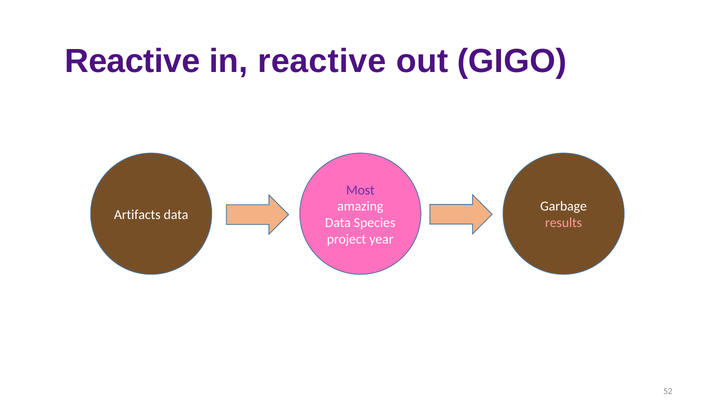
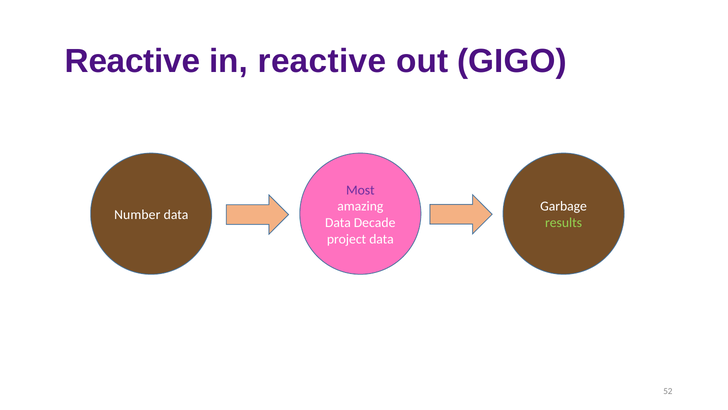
Artifacts: Artifacts -> Number (137, 214)
Species: Species -> Decade (375, 223)
results colour: pink -> light green (564, 223)
project year: year -> data (381, 239)
